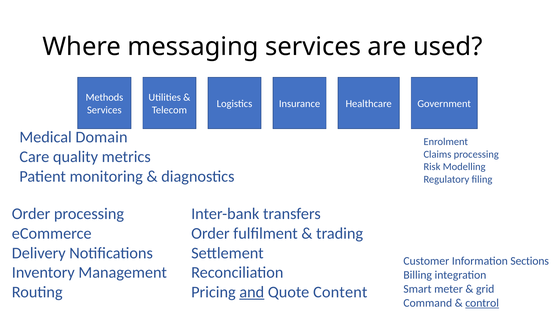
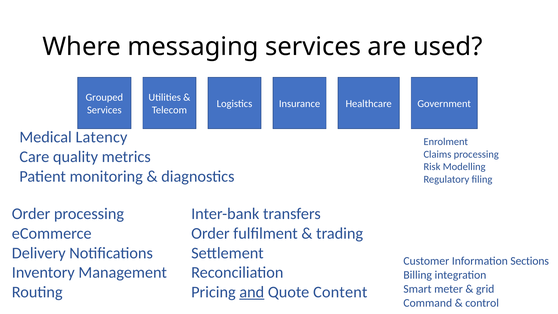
Methods: Methods -> Grouped (104, 97)
Domain: Domain -> Latency (101, 137)
control underline: present -> none (482, 303)
